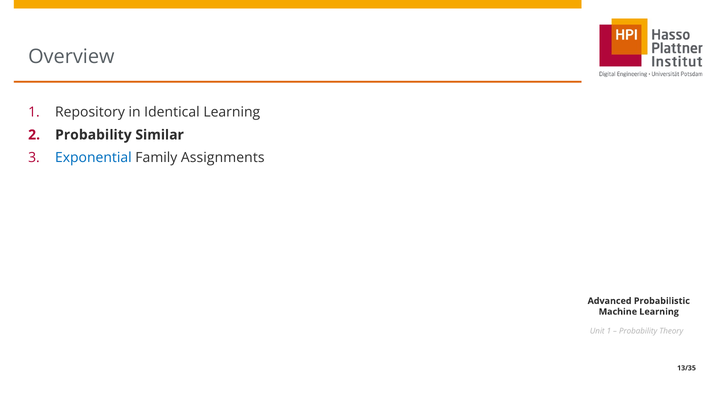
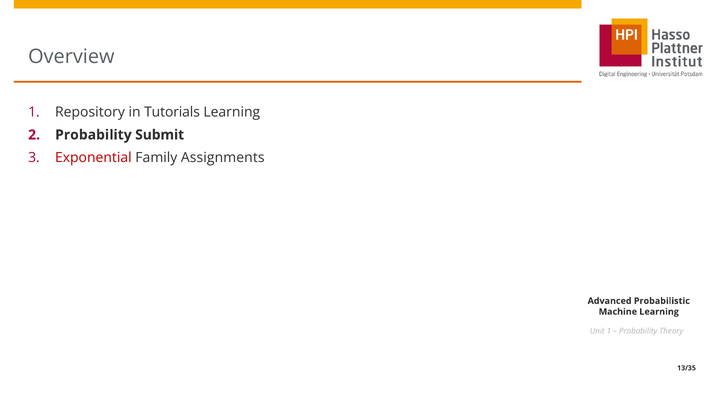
Identical: Identical -> Tutorials (172, 112)
Similar: Similar -> Submit (160, 135)
Exponential colour: blue -> red (93, 158)
